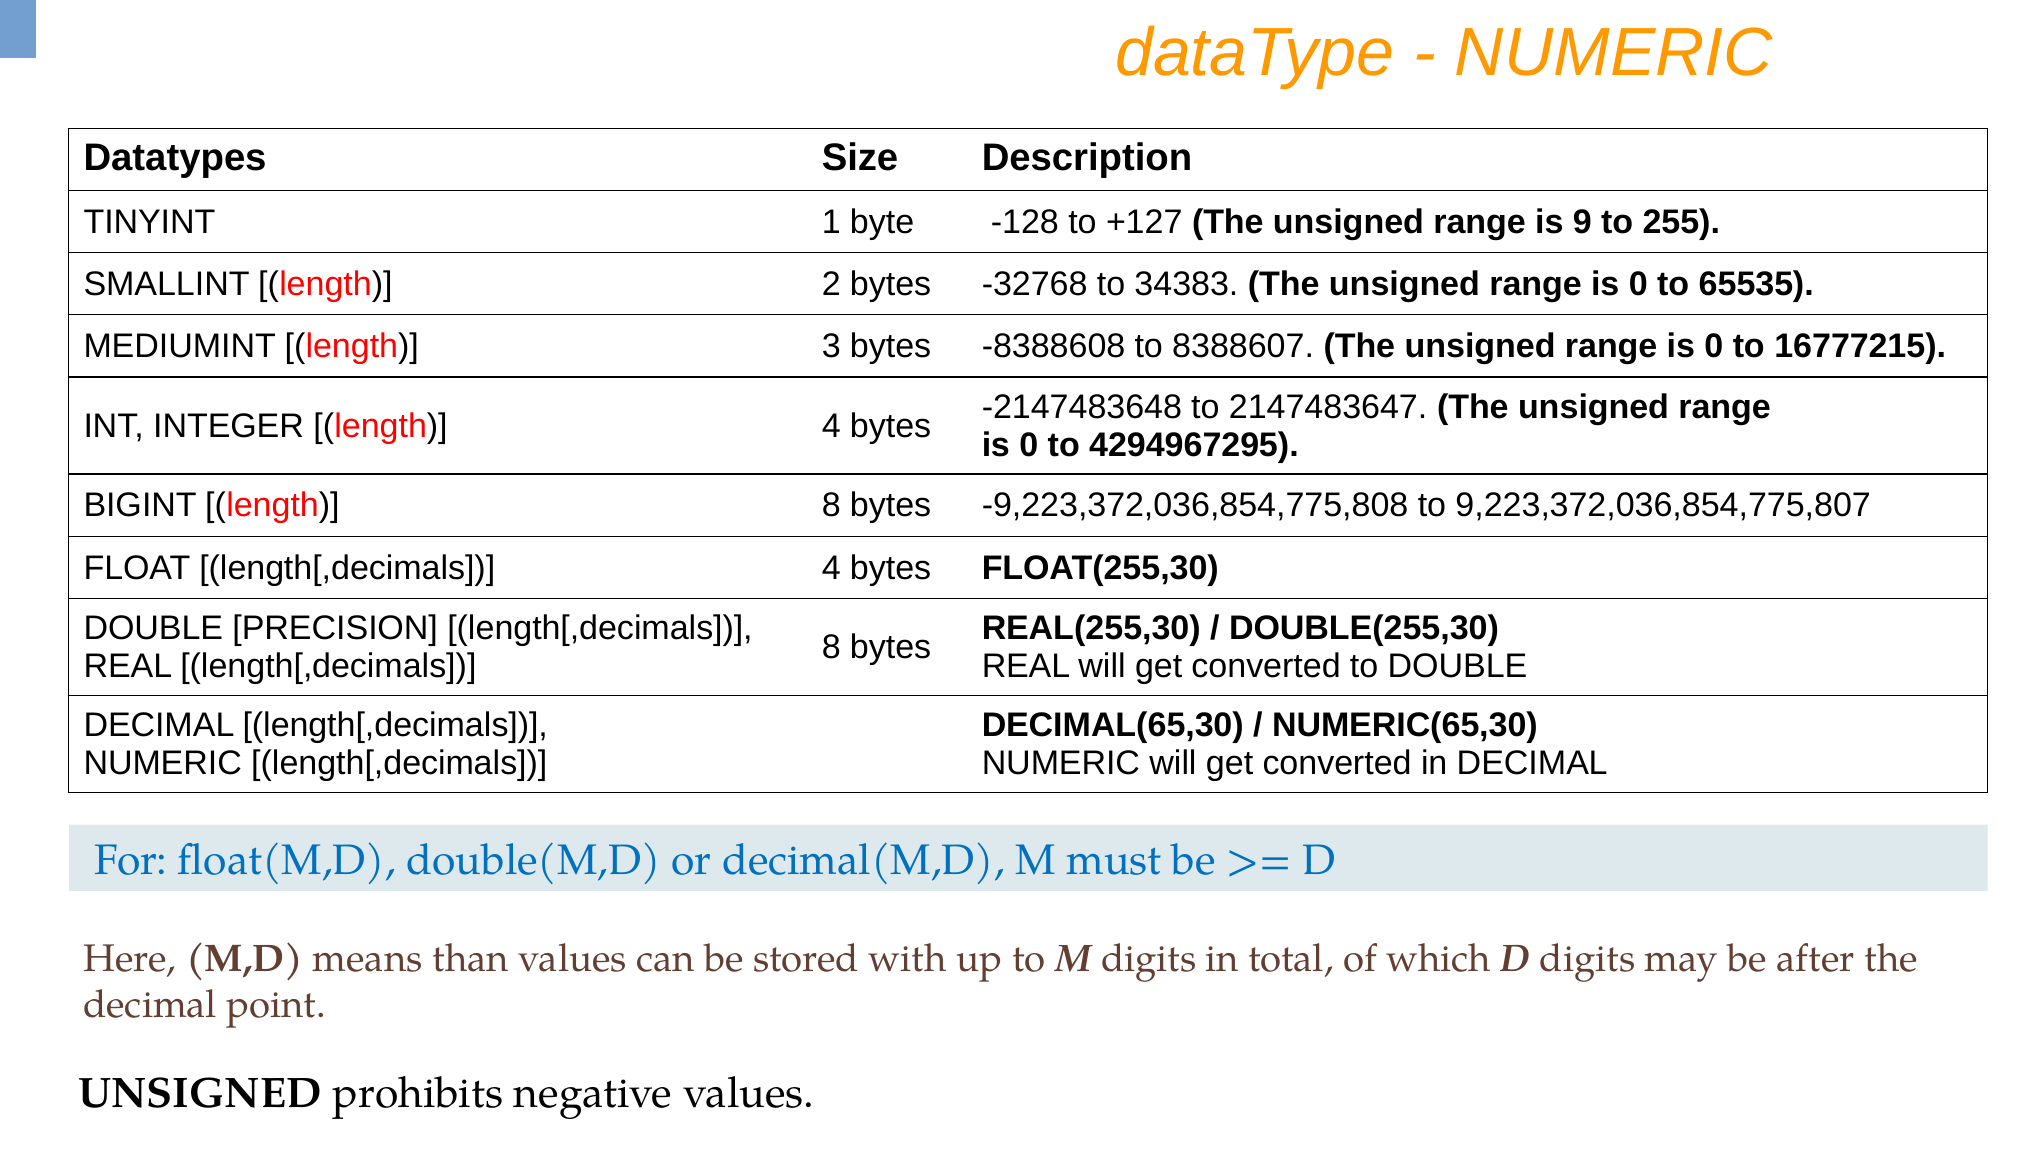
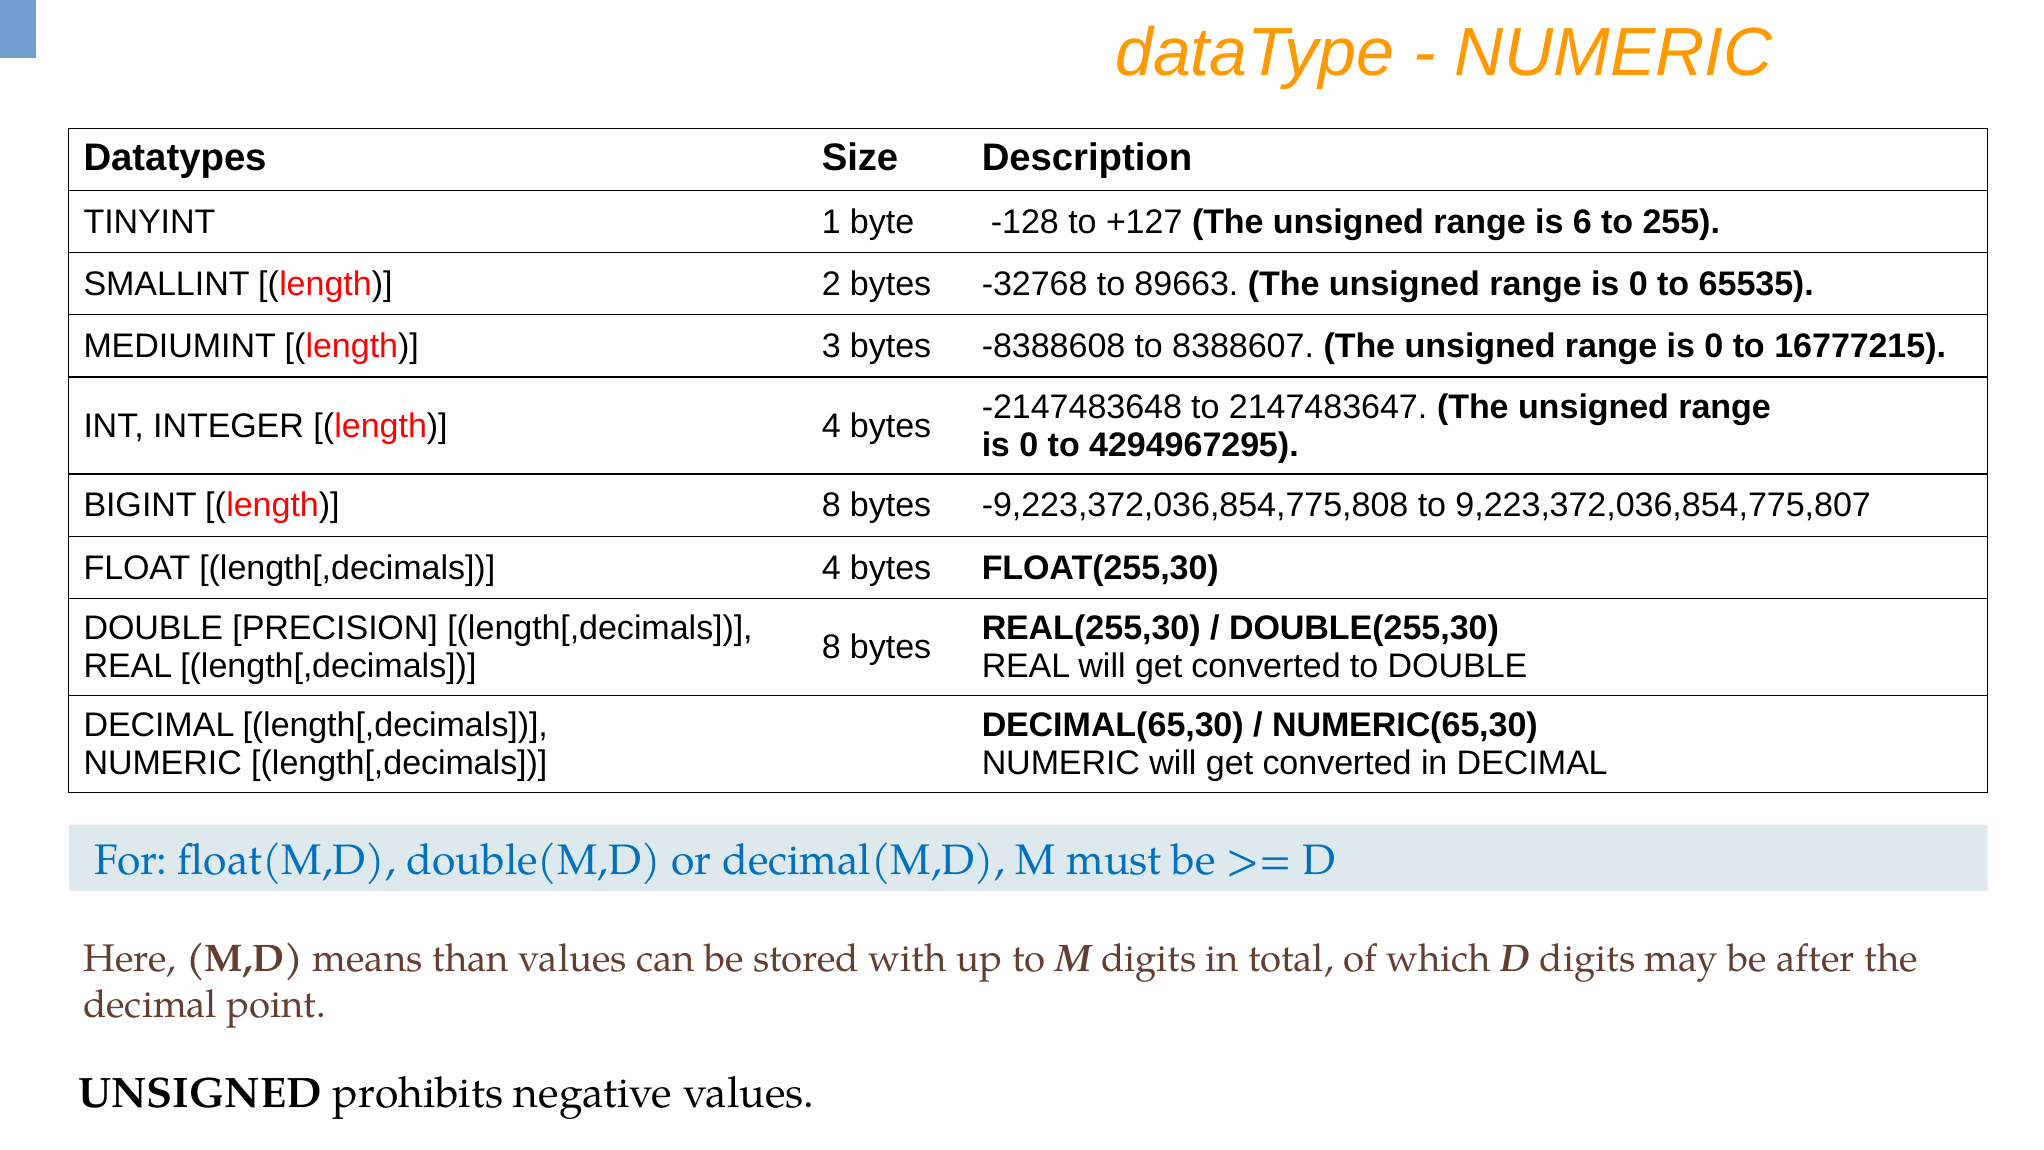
9: 9 -> 6 (1582, 222)
34383: 34383 -> 89663 (1186, 284)
